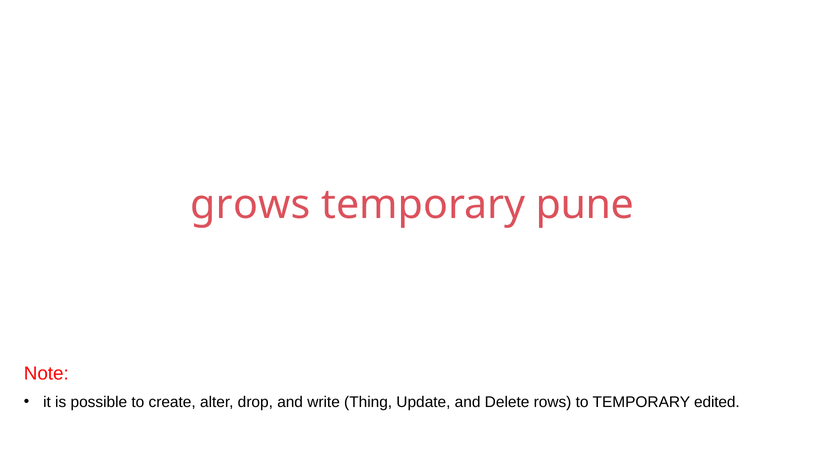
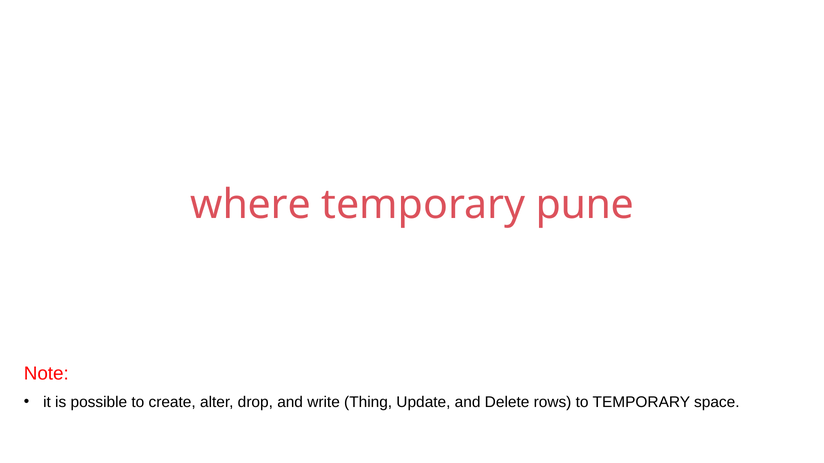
grows: grows -> where (251, 205)
edited: edited -> space (717, 403)
